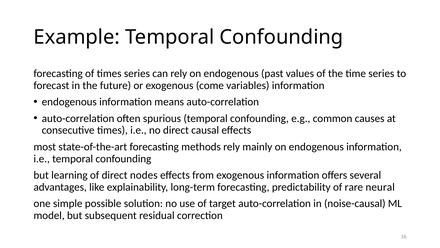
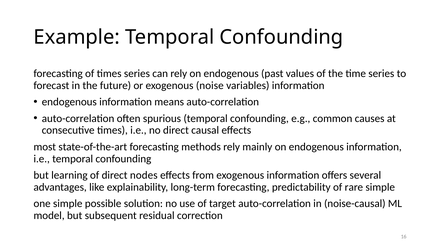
come: come -> noise (210, 85)
rare neural: neural -> simple (380, 187)
